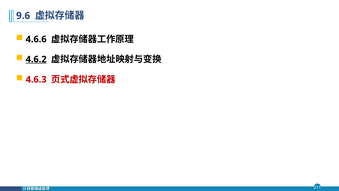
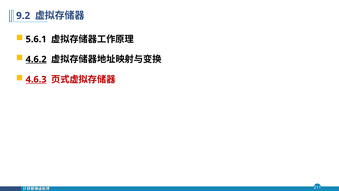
9.6: 9.6 -> 9.2 (23, 16)
4.6.6: 4.6.6 -> 5.6.1 (36, 39)
4.6.3 underline: none -> present (36, 79)
